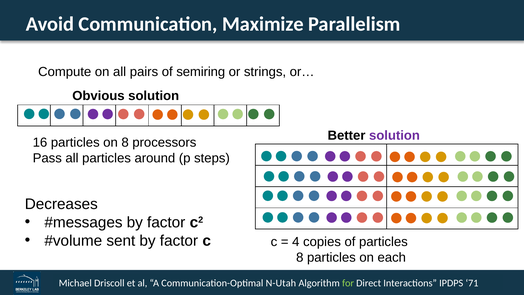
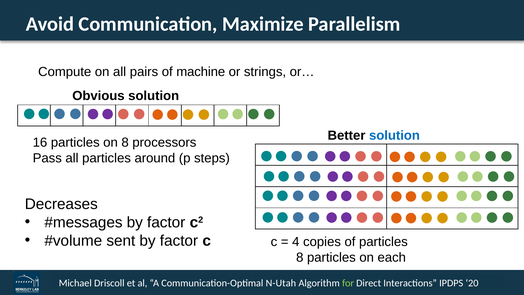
semiring: semiring -> machine (201, 72)
solution colour: purple -> blue (394, 135)
71: 71 -> 20 (472, 283)
